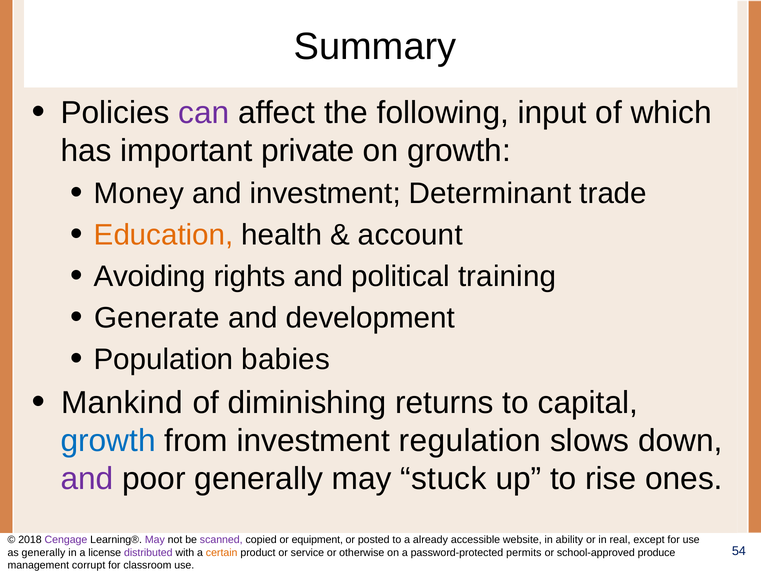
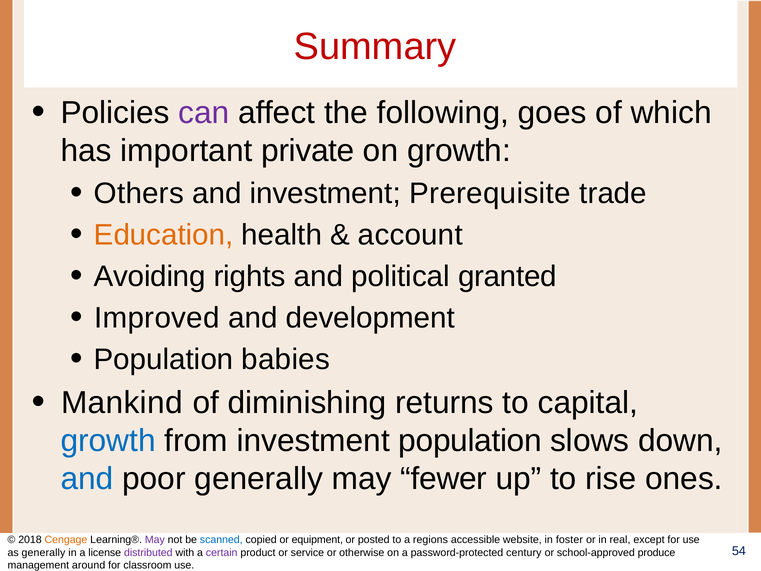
Summary colour: black -> red (375, 47)
input: input -> goes (552, 113)
Money: Money -> Others (139, 193)
Determinant: Determinant -> Prerequisite (490, 193)
training: training -> granted (507, 276)
Generate: Generate -> Improved (157, 318)
investment regulation: regulation -> population (470, 441)
and colour: purple -> blue (87, 479)
stuck: stuck -> fewer (444, 479)
Cengage colour: purple -> orange (66, 540)
scanned colour: purple -> blue (221, 540)
already: already -> regions (430, 540)
ability: ability -> foster (569, 540)
certain colour: orange -> purple (222, 552)
permits: permits -> century (524, 552)
corrupt: corrupt -> around (89, 565)
